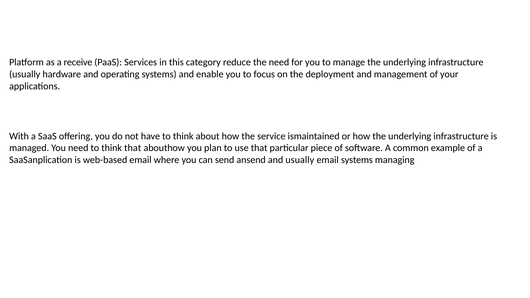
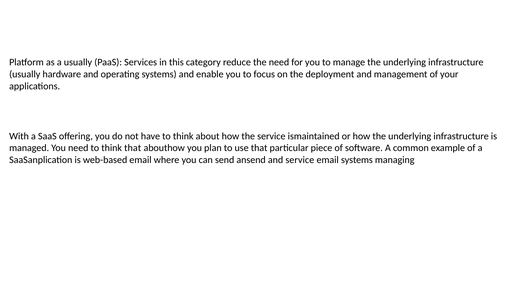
a receive: receive -> usually (78, 62)
and usually: usually -> service (300, 160)
